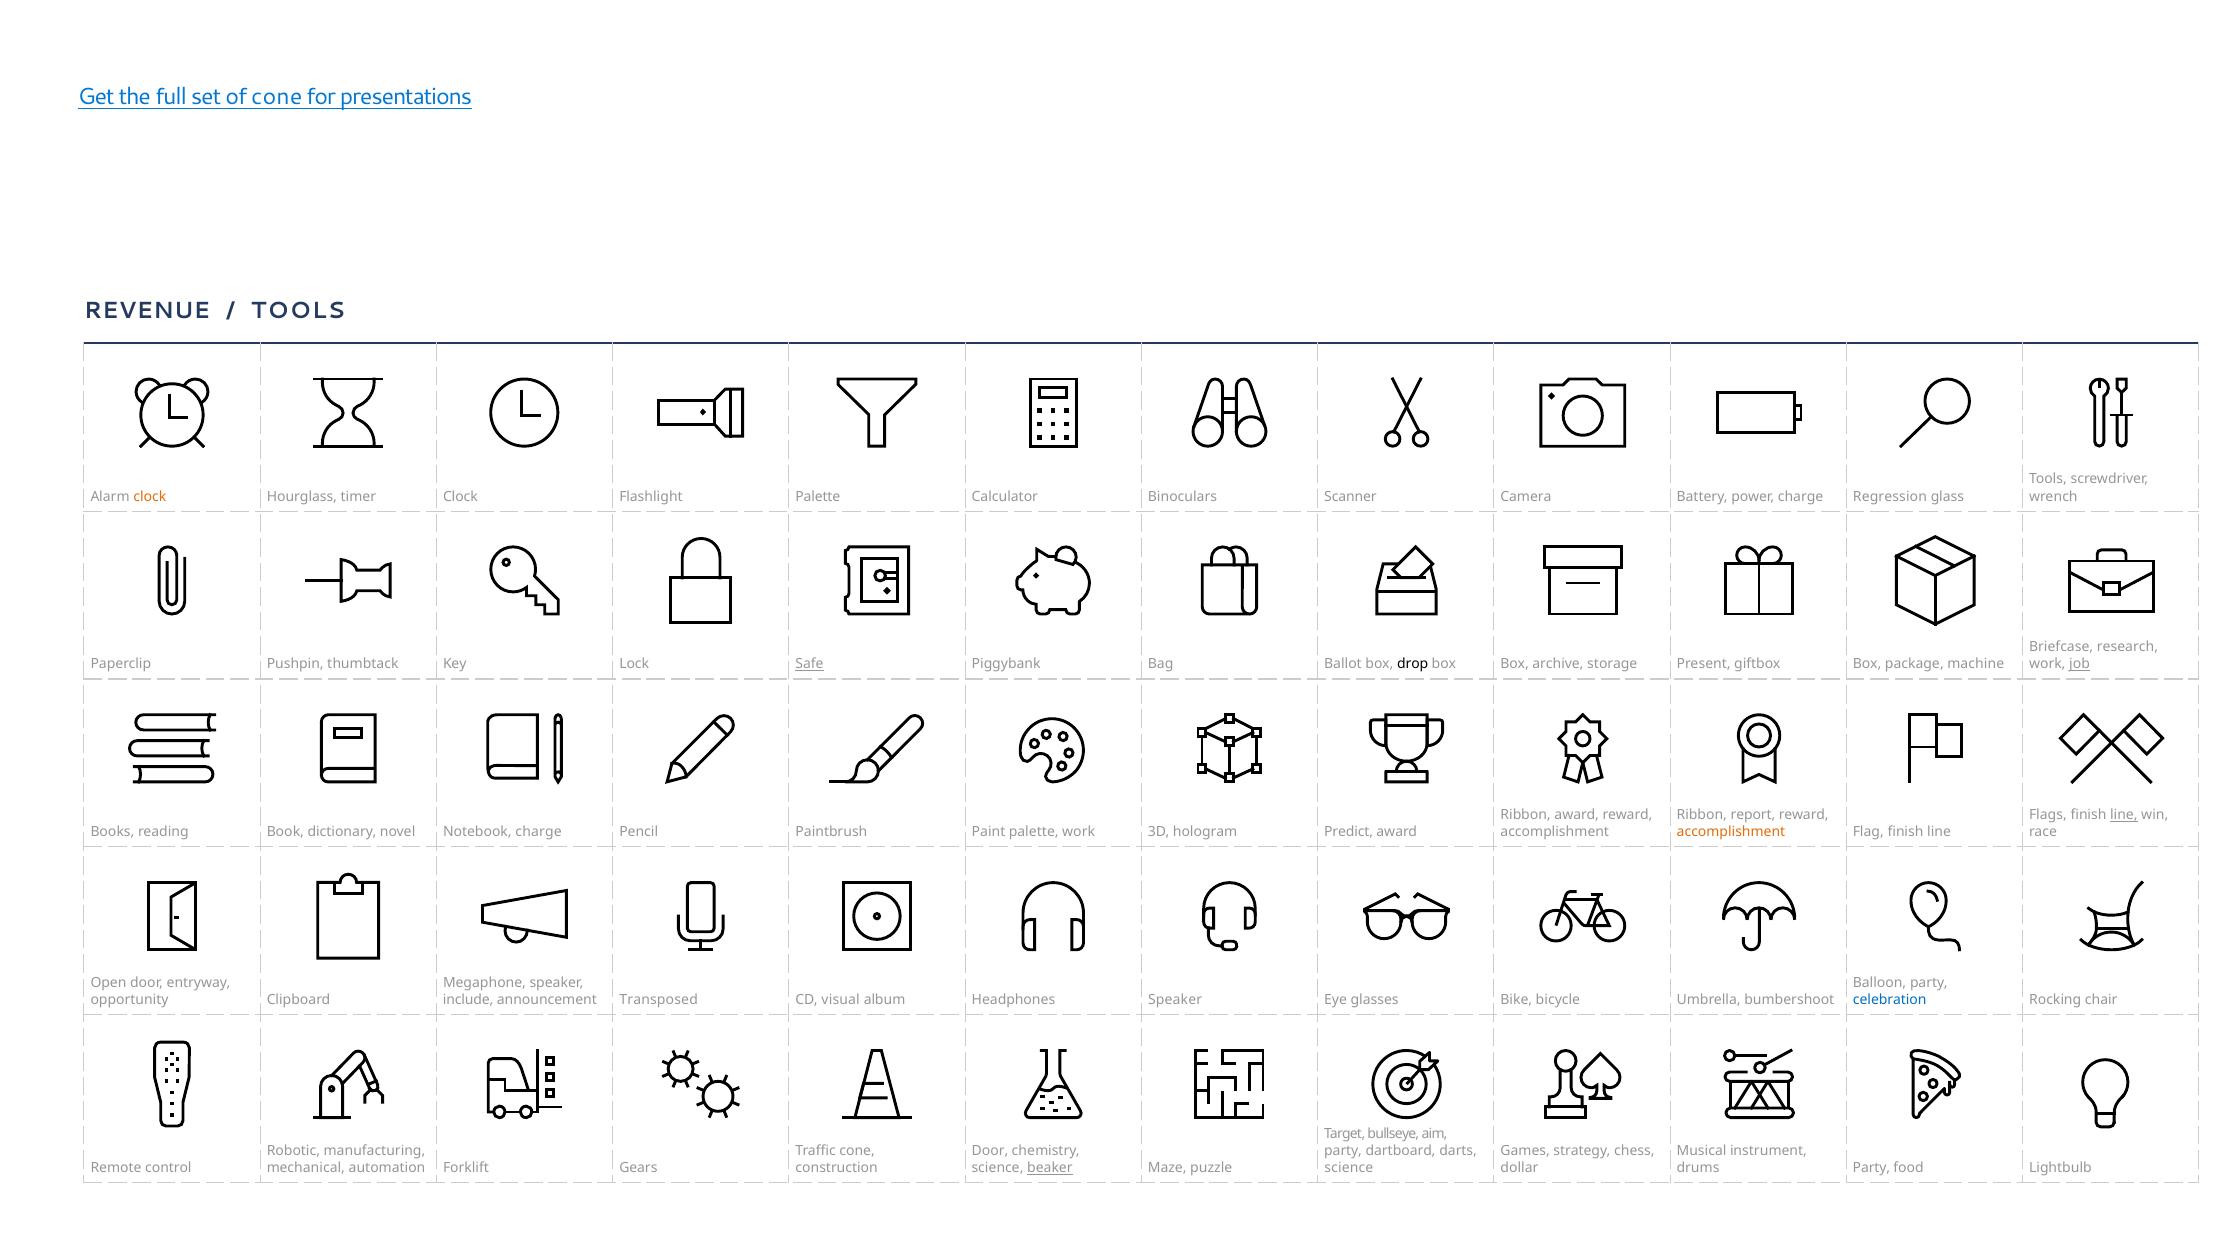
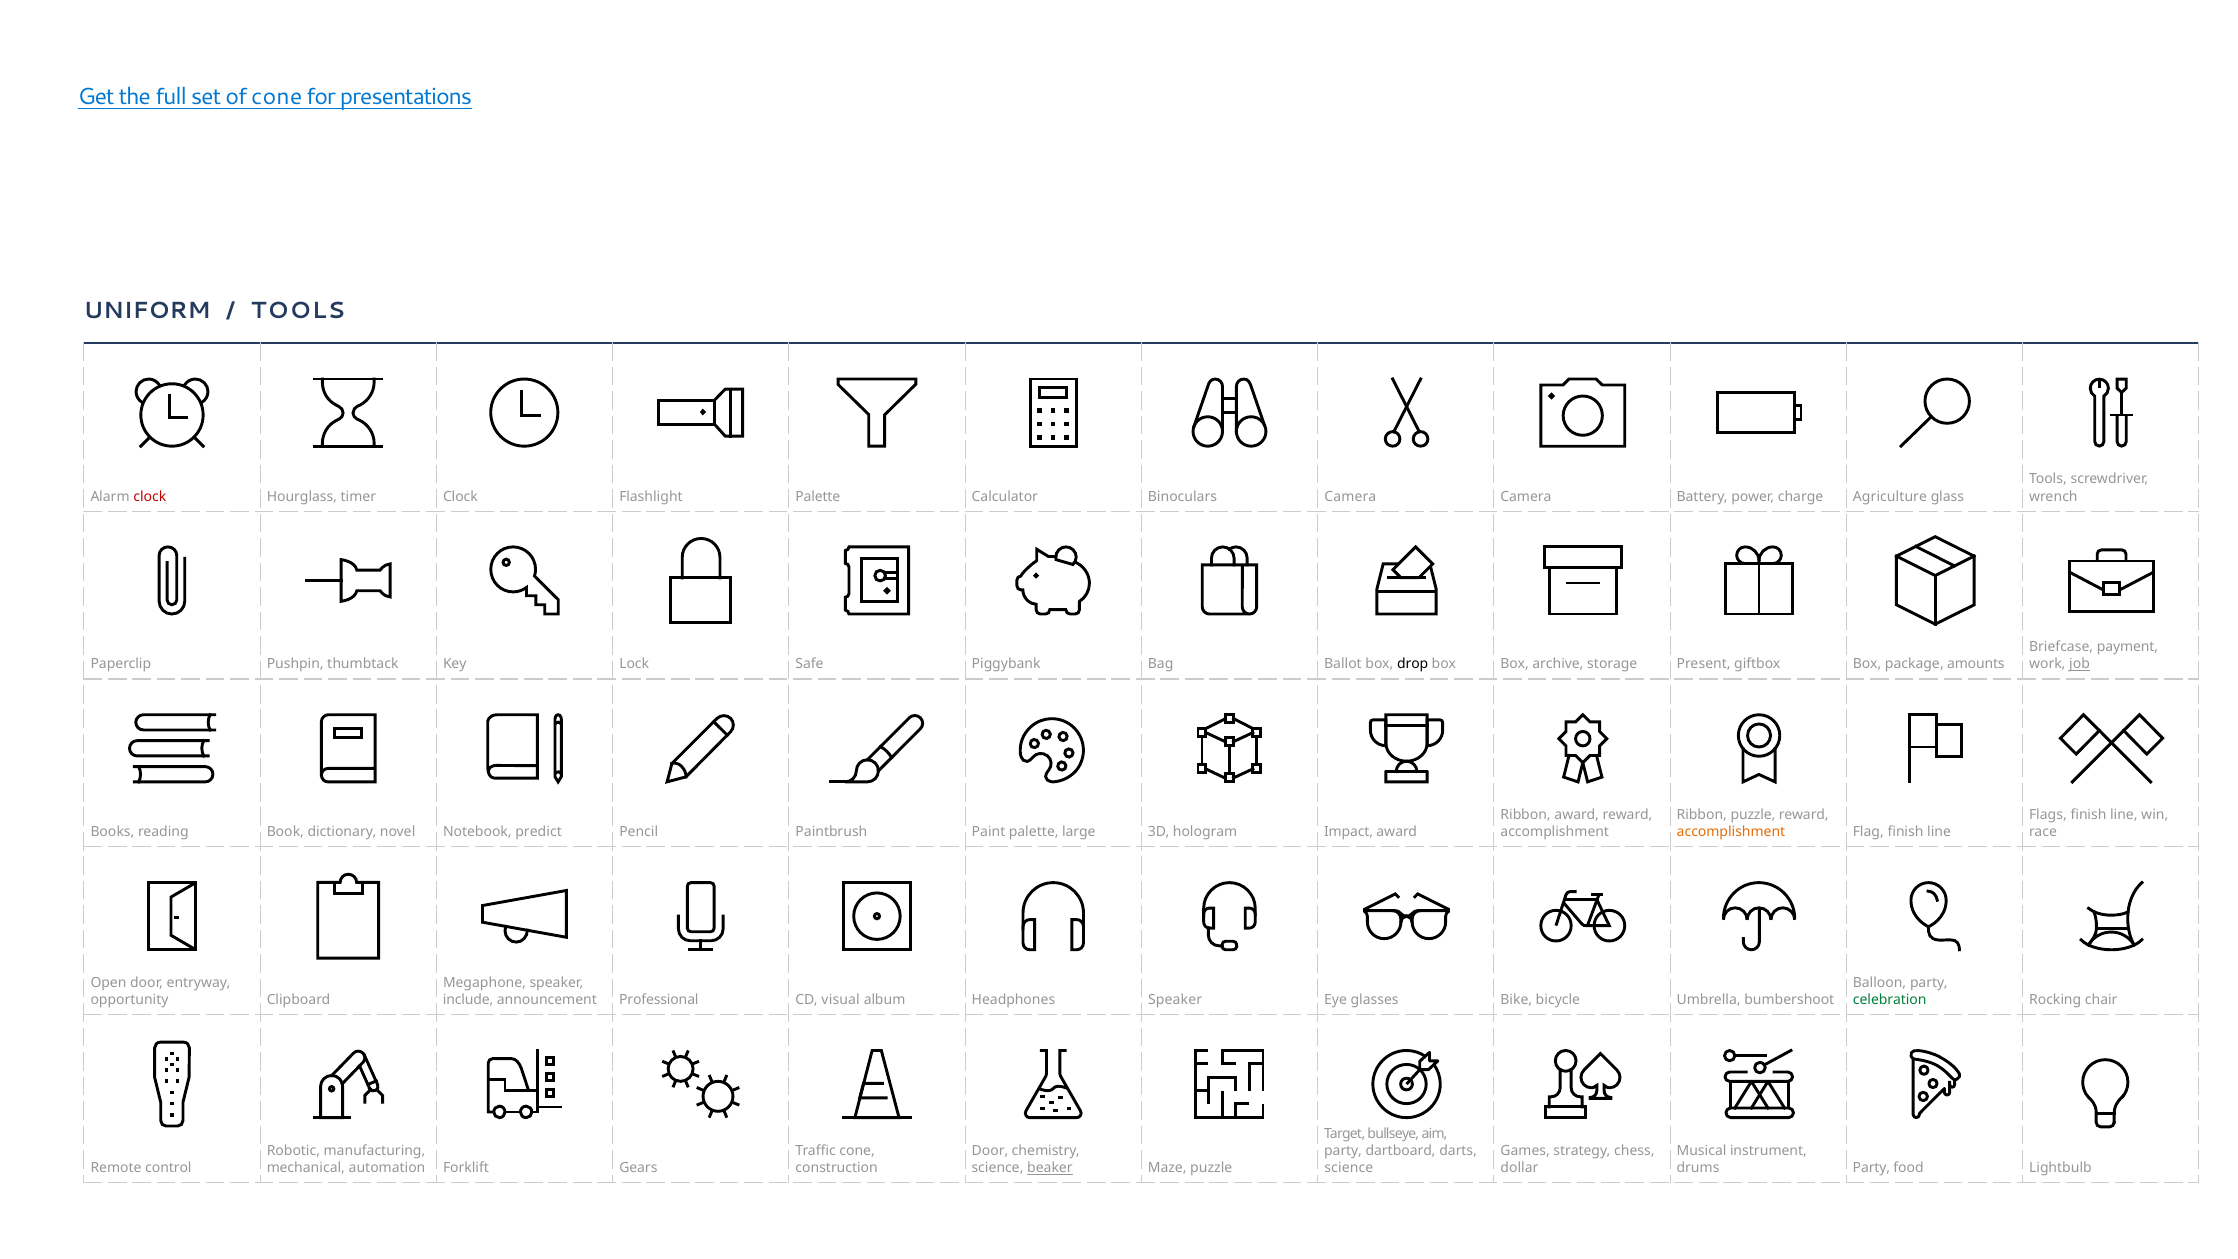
REVENUE: REVENUE -> UNIFORM (147, 311)
clock colour: orange -> red (150, 496)
Binoculars Scanner: Scanner -> Camera (1350, 496)
Regression: Regression -> Agriculture (1890, 496)
research: research -> payment (2128, 647)
Safe underline: present -> none (810, 664)
machine: machine -> amounts (1976, 664)
Ribbon report: report -> puzzle (1753, 815)
line underline: present -> none (2124, 815)
Notebook charge: charge -> predict (539, 832)
palette work: work -> large (1079, 832)
Predict: Predict -> Impact (1349, 832)
Transposed: Transposed -> Professional (659, 1000)
celebration colour: blue -> green (1890, 1000)
